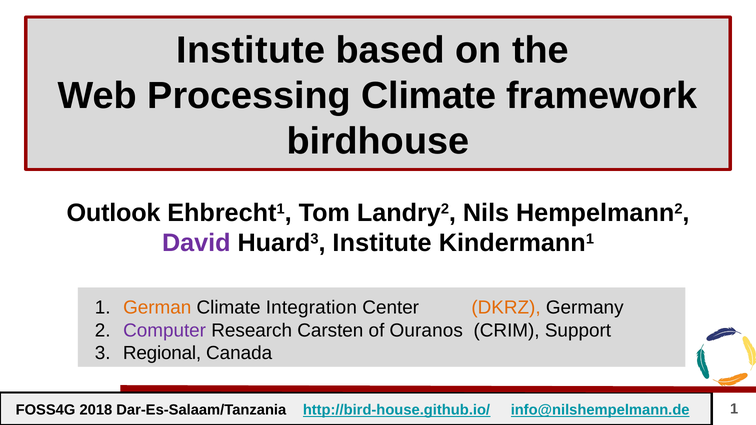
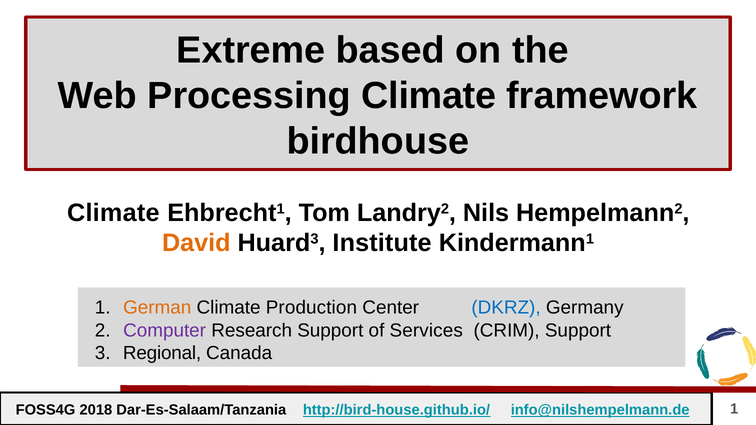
Institute: Institute -> Extreme (251, 50)
Outlook: Outlook -> Climate (113, 213)
David colour: purple -> orange (196, 243)
Integration: Integration -> Production (311, 308)
DKRZ colour: orange -> blue (506, 308)
Research Carsten: Carsten -> Support (330, 331)
Ouranos: Ouranos -> Services (426, 331)
